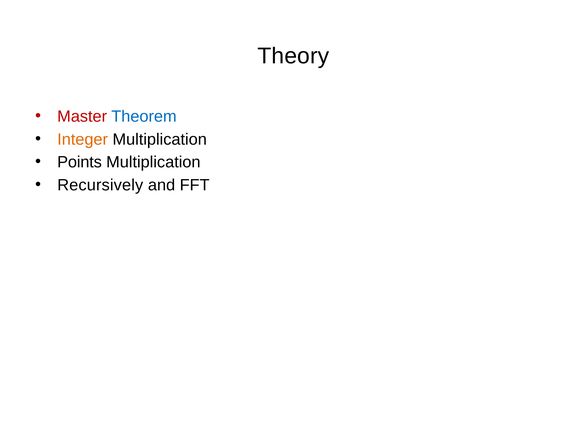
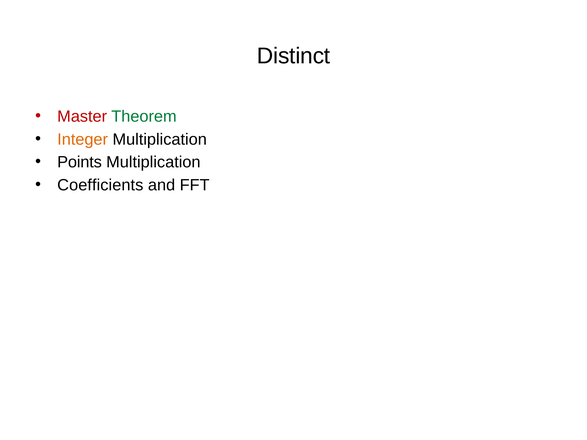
Theory: Theory -> Distinct (294, 56)
Theorem colour: blue -> green (144, 117)
Recursively: Recursively -> Coefficients (100, 185)
